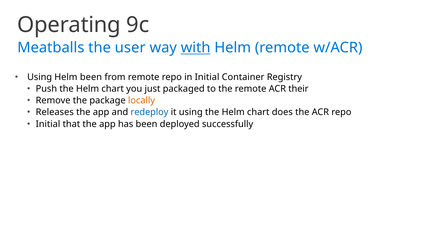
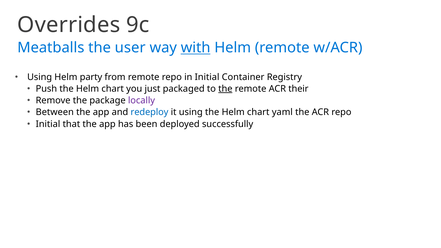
Operating: Operating -> Overrides (69, 25)
Helm been: been -> party (91, 77)
the underline: none -> present (225, 89)
locally colour: orange -> purple (142, 101)
Releases: Releases -> Between (55, 112)
does: does -> yaml (282, 112)
